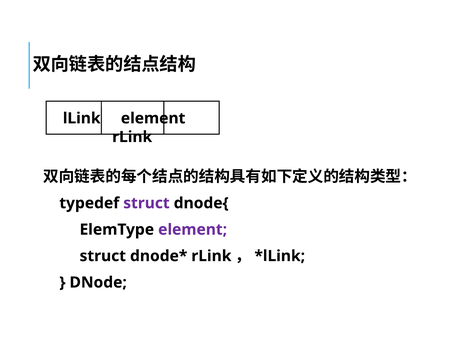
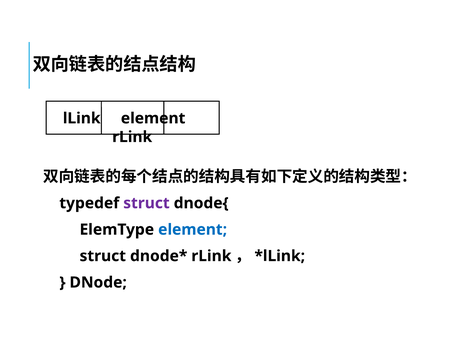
element colour: purple -> blue (193, 230)
